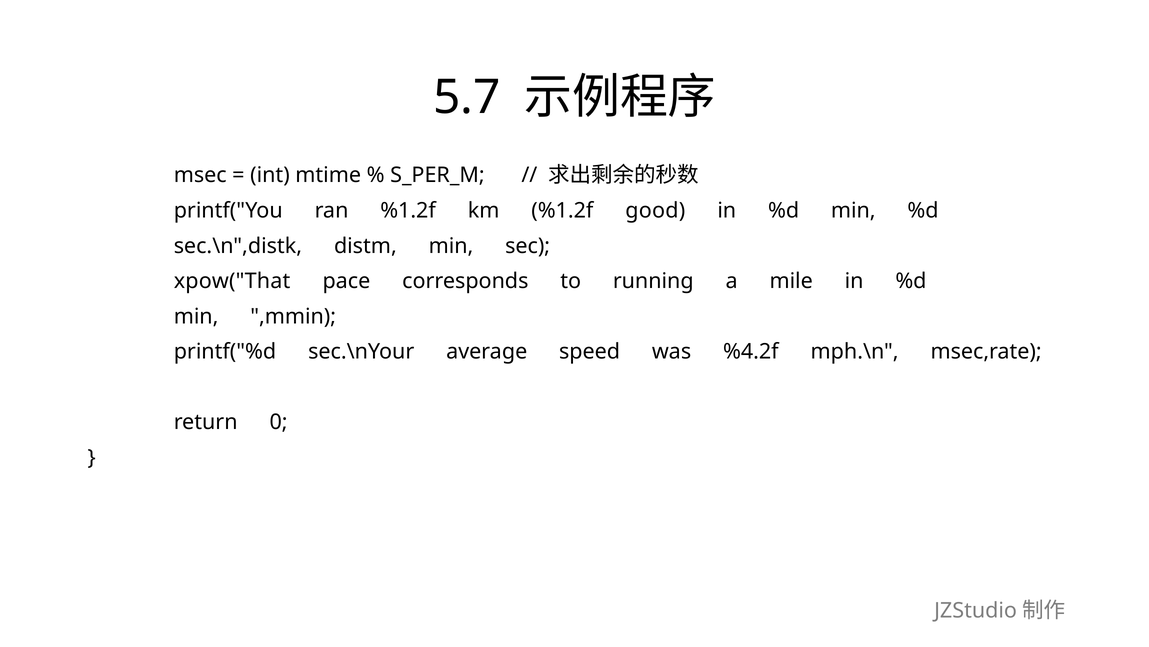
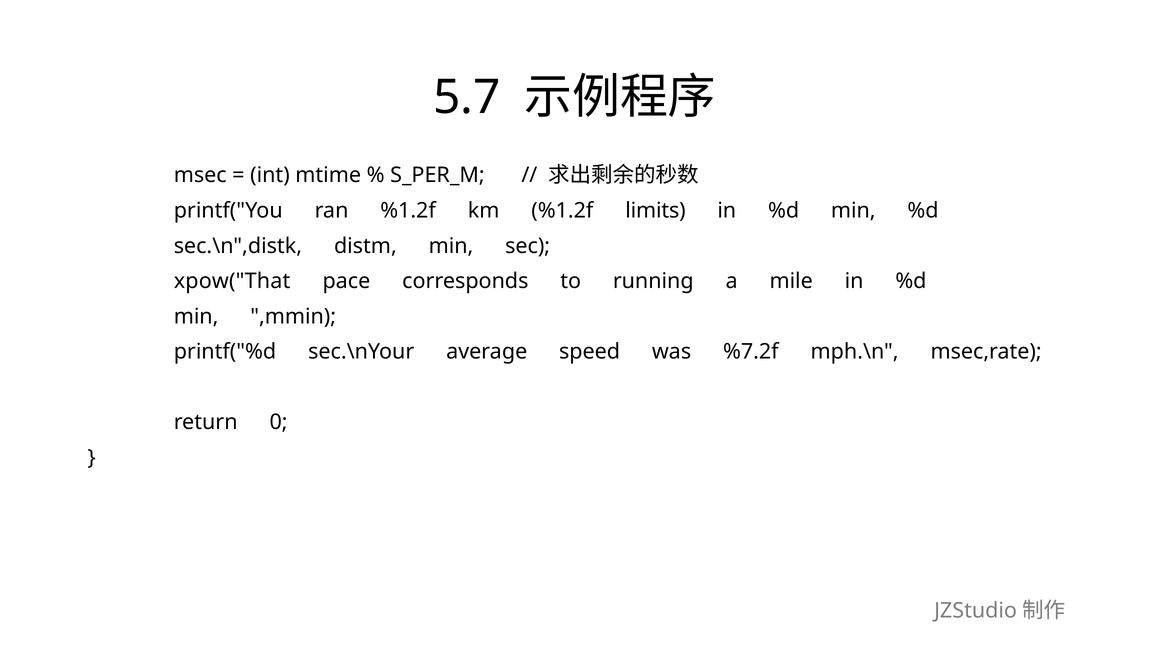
good: good -> limits (655, 210)
%4.2f: %4.2f -> %7.2f (751, 351)
